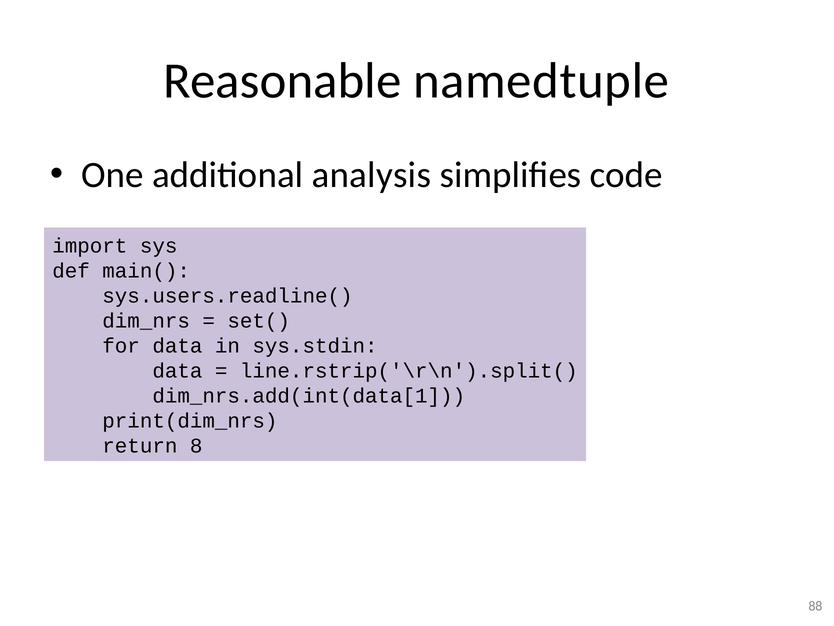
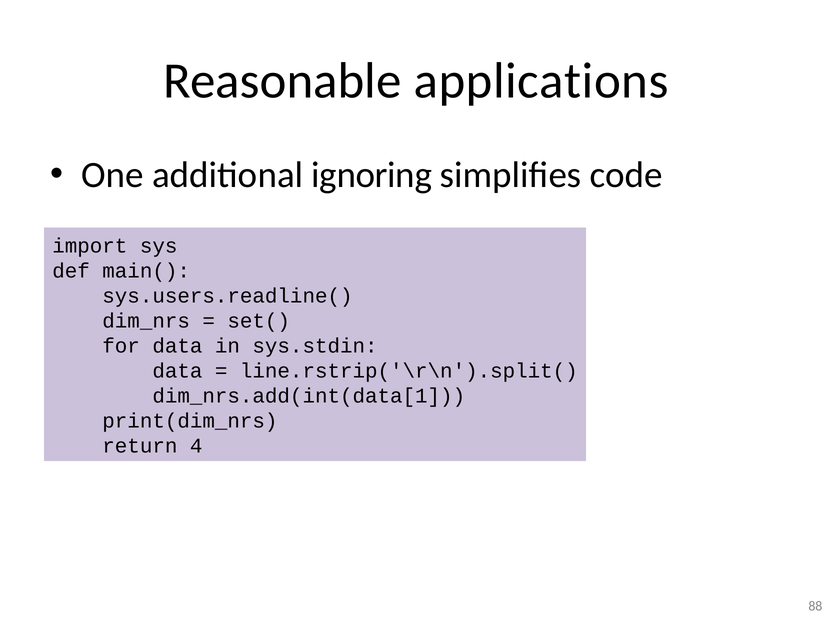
namedtuple: namedtuple -> applications (541, 81)
analysis: analysis -> ignoring (372, 175)
8: 8 -> 4 (196, 446)
